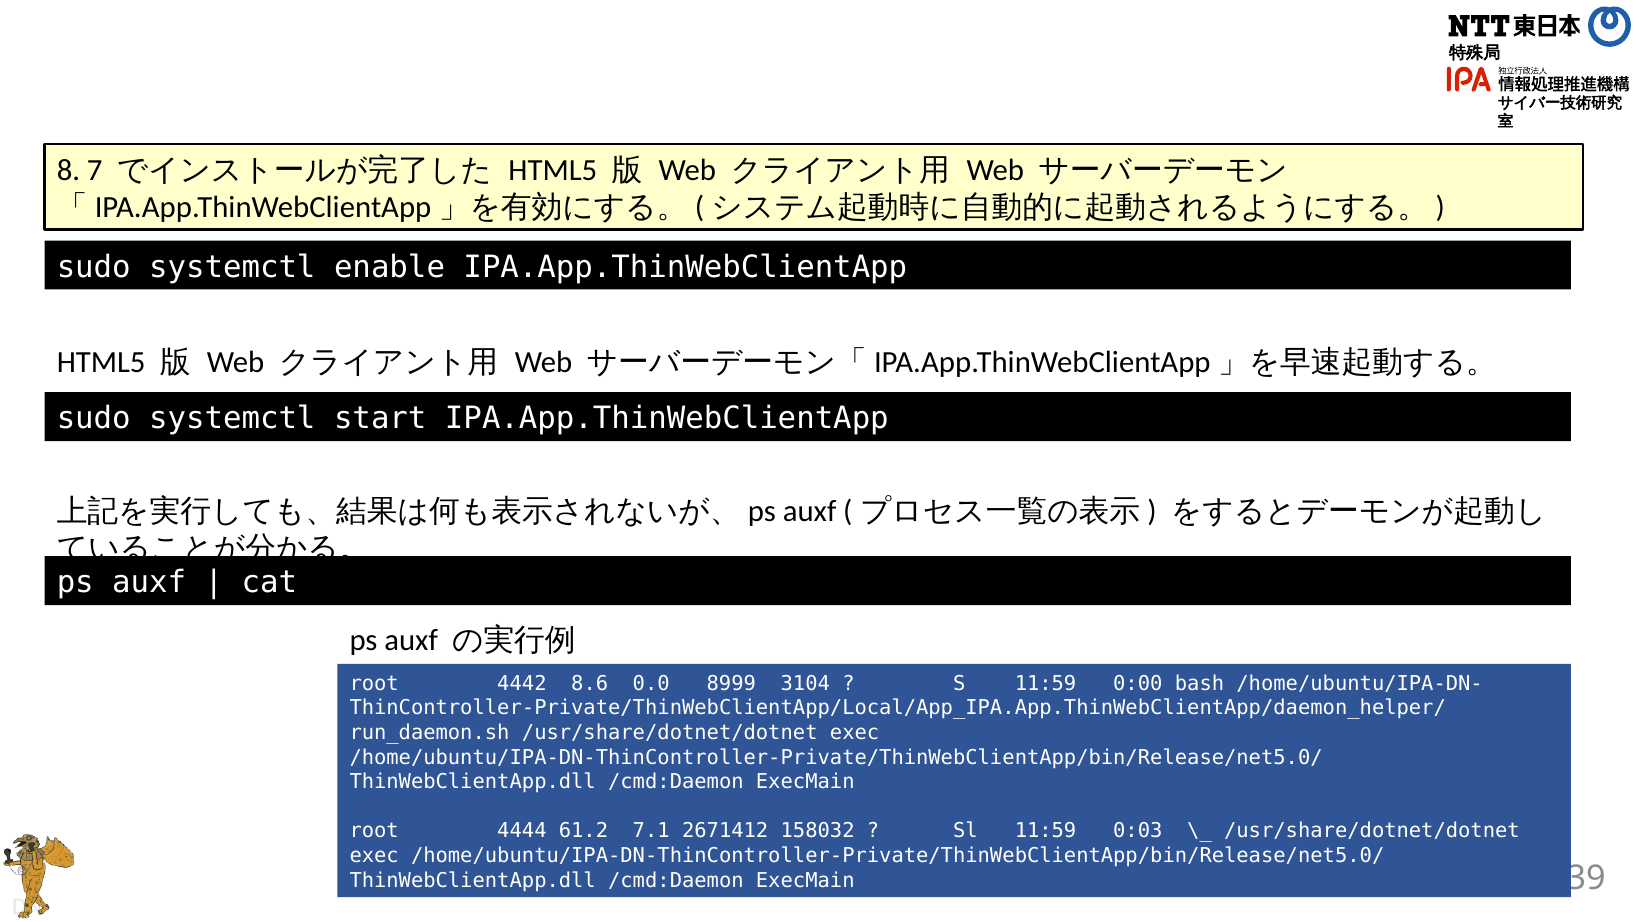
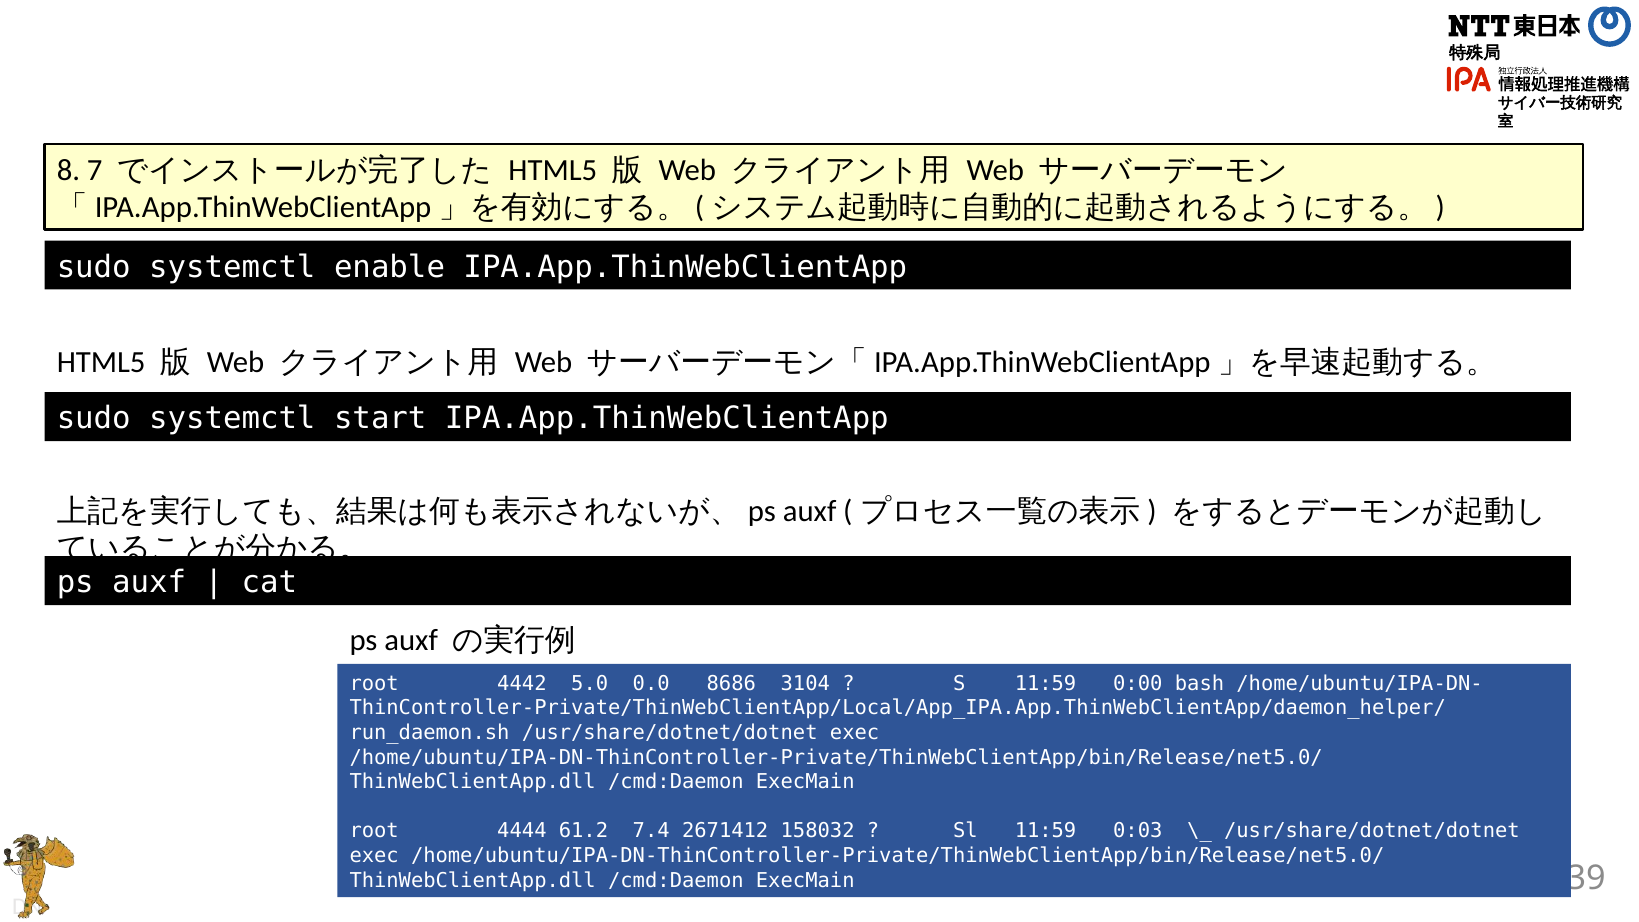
8.6: 8.6 -> 5.0 (590, 684)
8999: 8999 -> 8686 (731, 684)
7.1: 7.1 -> 7.4 (651, 831)
